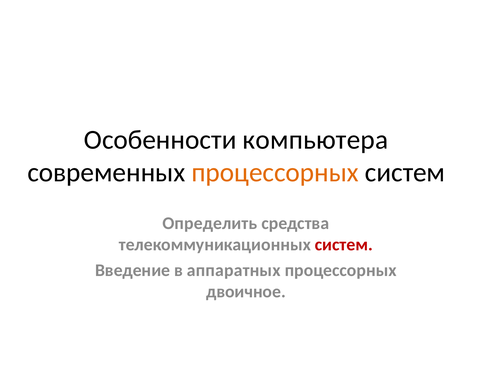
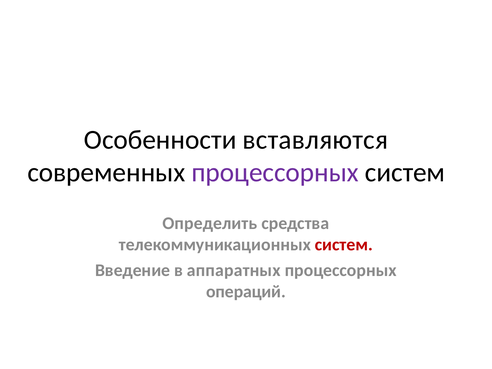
компьютера: компьютера -> вставляются (315, 140)
процессорных colour: orange -> purple (275, 172)
двоичное: двоичное -> операций (246, 292)
